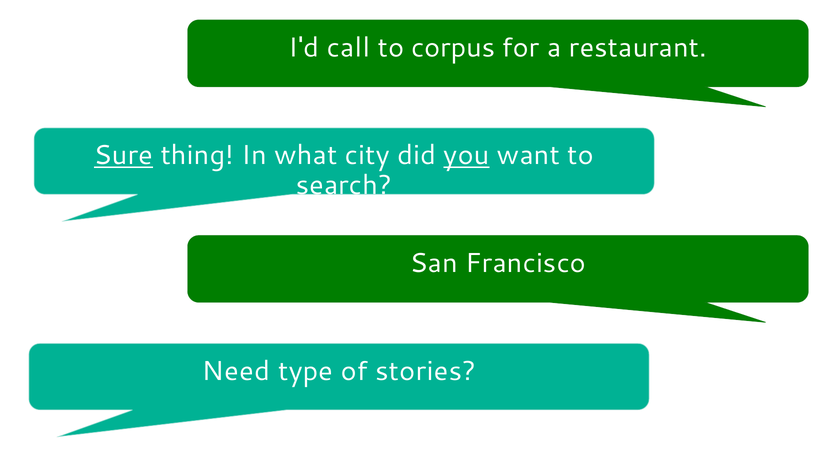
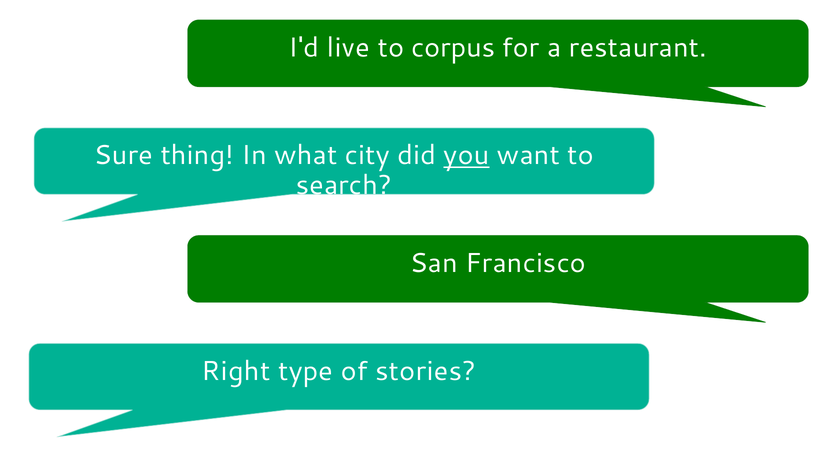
call: call -> live (348, 48)
Sure underline: present -> none (123, 155)
Need: Need -> Right (236, 371)
